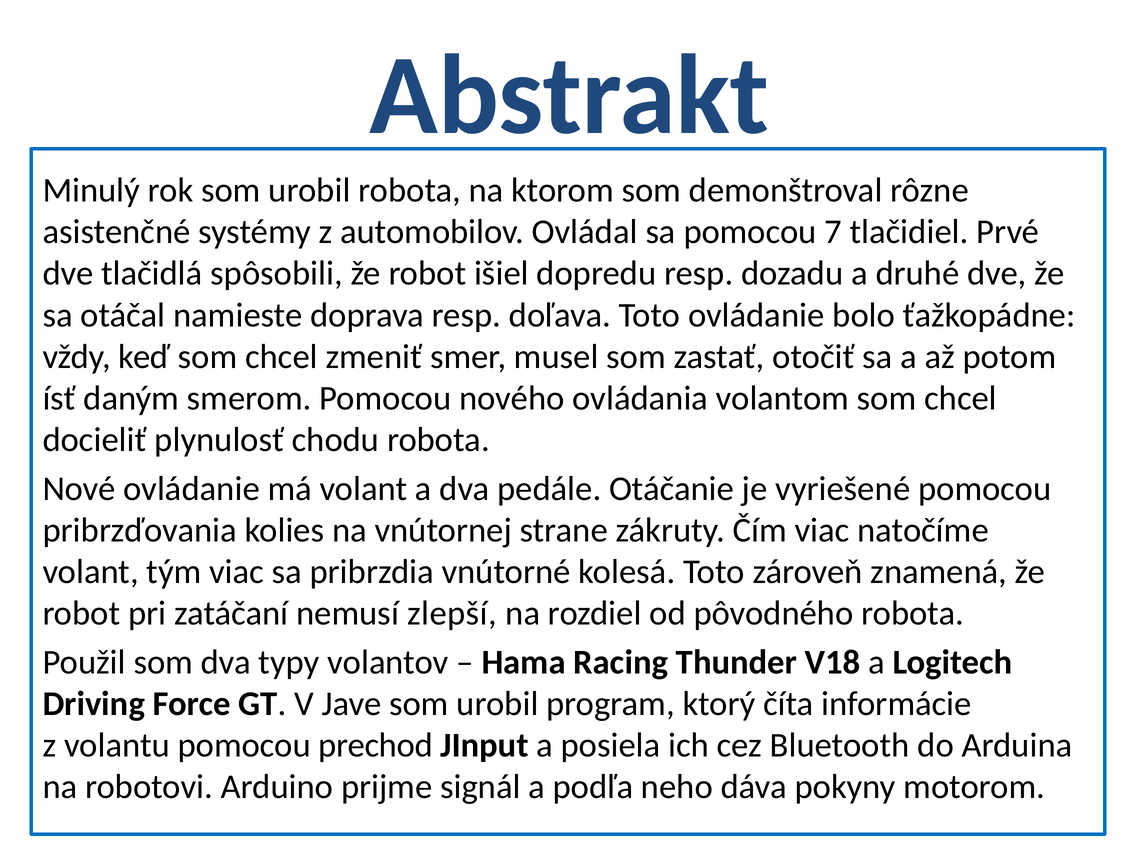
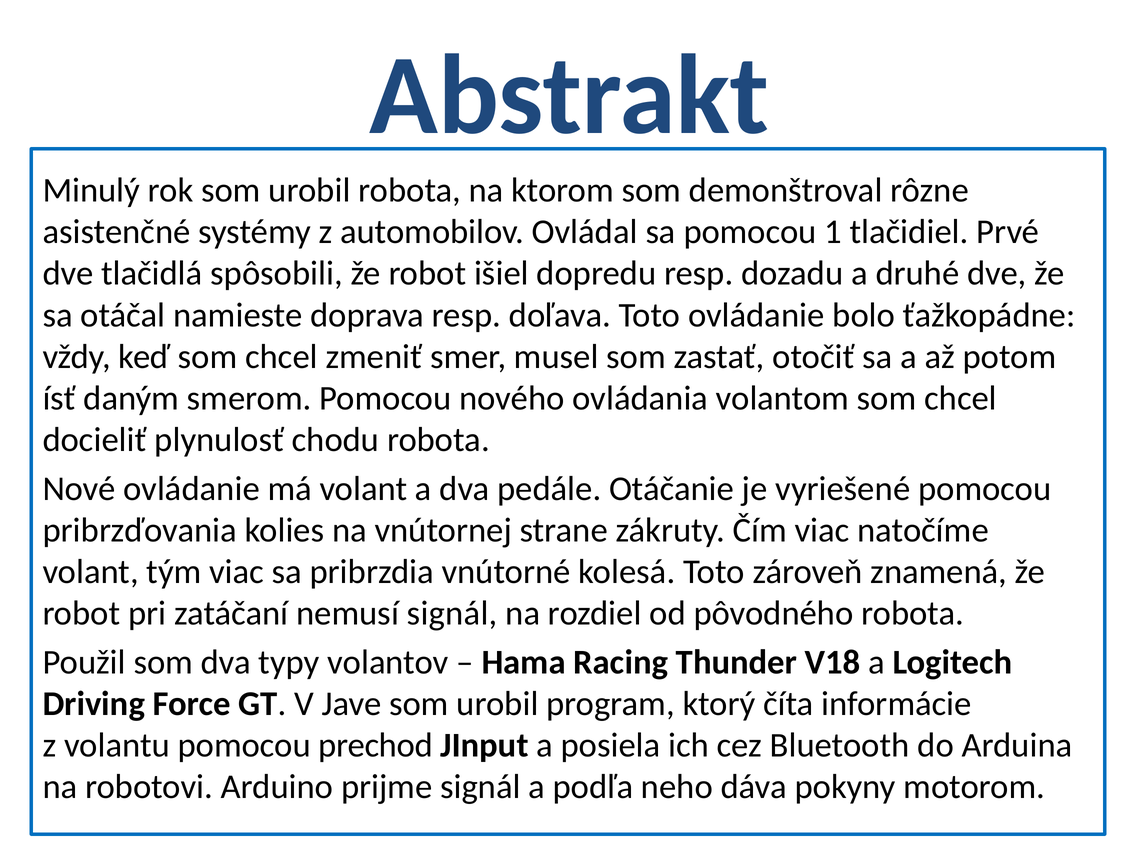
7: 7 -> 1 (833, 232)
nemusí zlepší: zlepší -> signál (452, 614)
